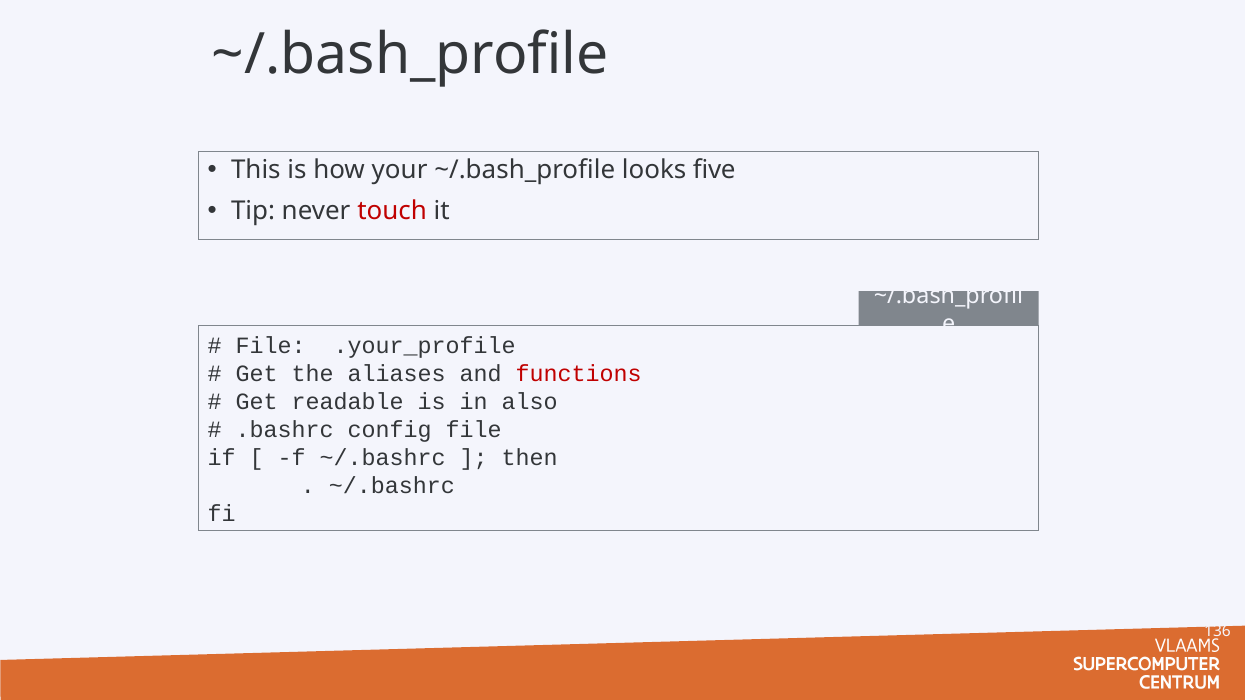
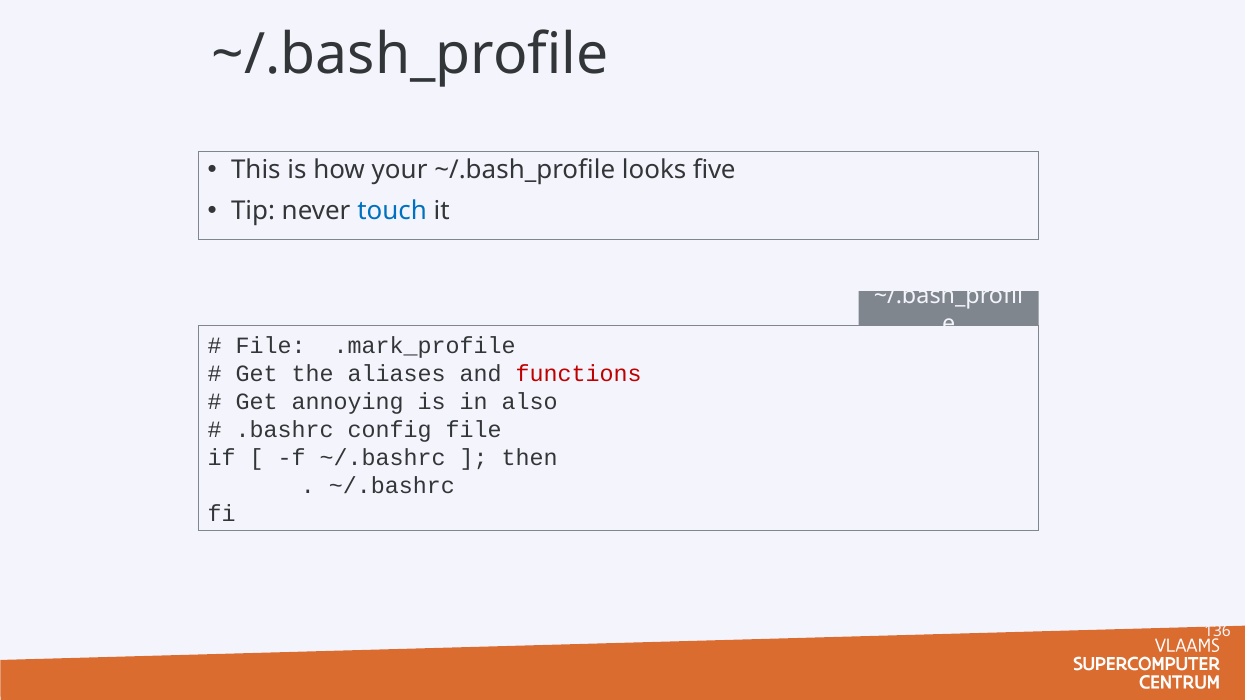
touch colour: red -> blue (392, 211)
.your_profile: .your_profile -> .mark_profile (425, 346)
readable: readable -> annoying (348, 402)
